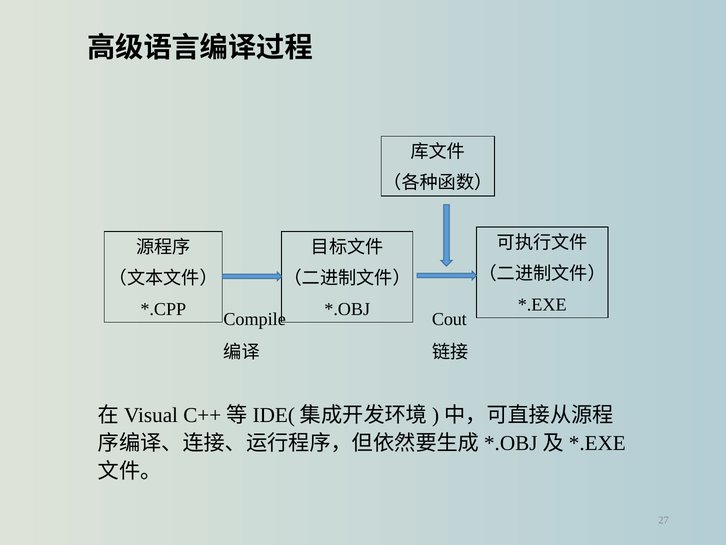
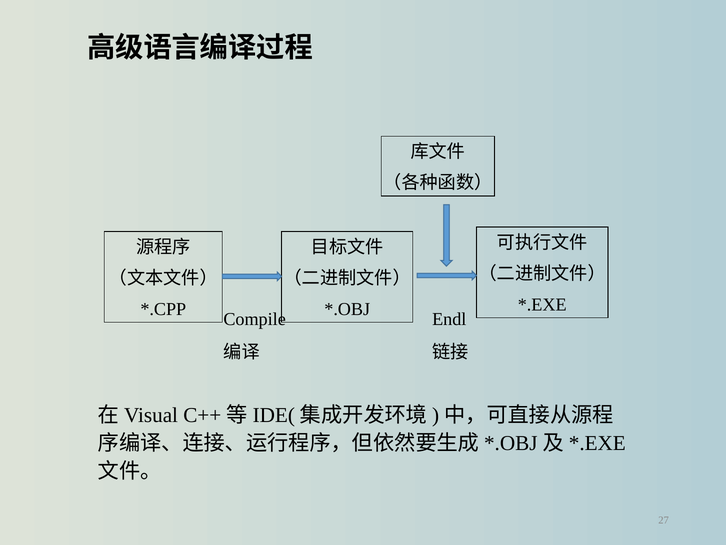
Cout: Cout -> Endl (449, 319)
